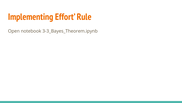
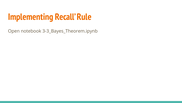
Effort: Effort -> Recall (65, 17)
